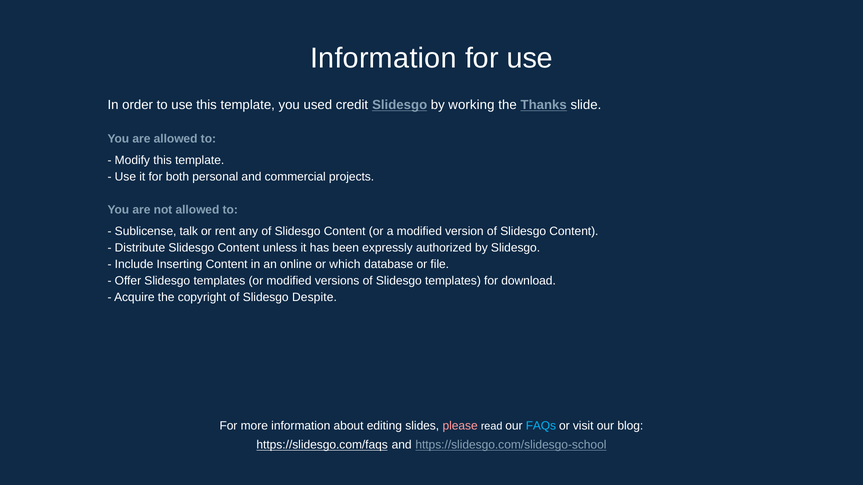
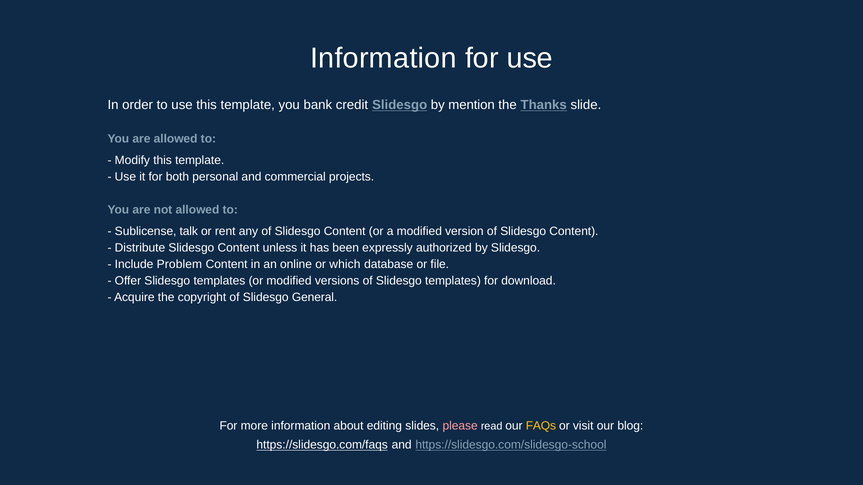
used: used -> bank (318, 105)
working: working -> mention (472, 105)
Inserting: Inserting -> Problem (179, 265)
Despite: Despite -> General (315, 298)
FAQs colour: light blue -> yellow (541, 426)
